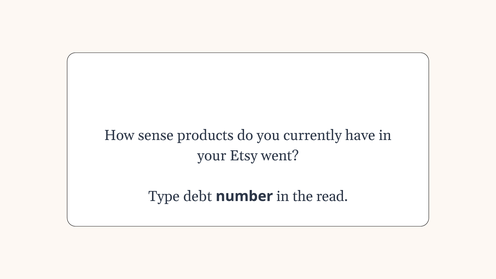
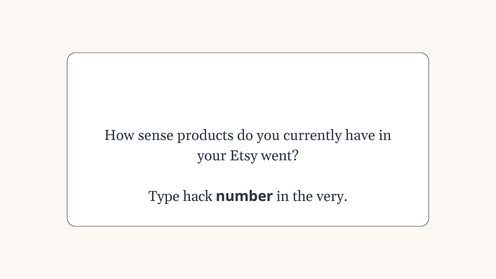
debt: debt -> hack (198, 196)
read: read -> very (332, 196)
